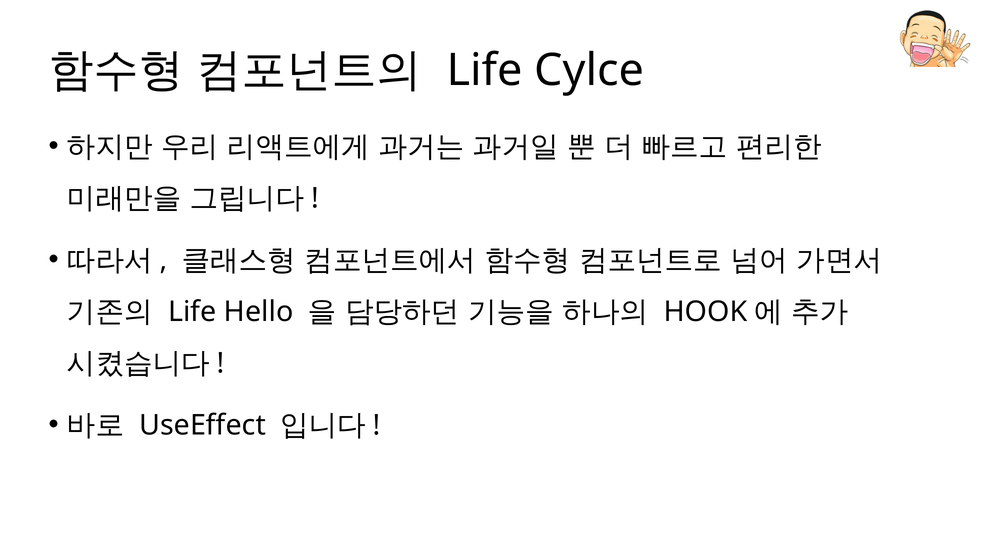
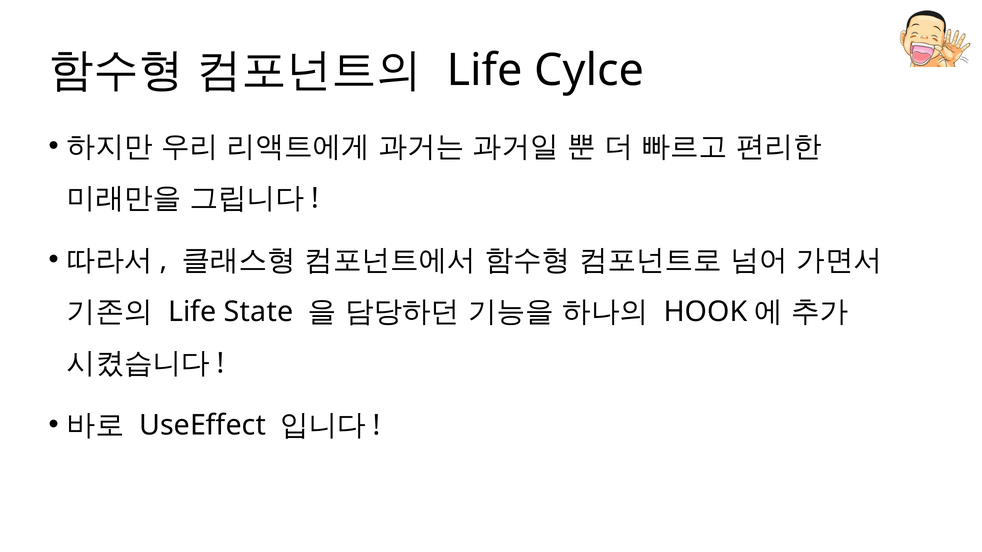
Hello: Hello -> State (259, 312)
